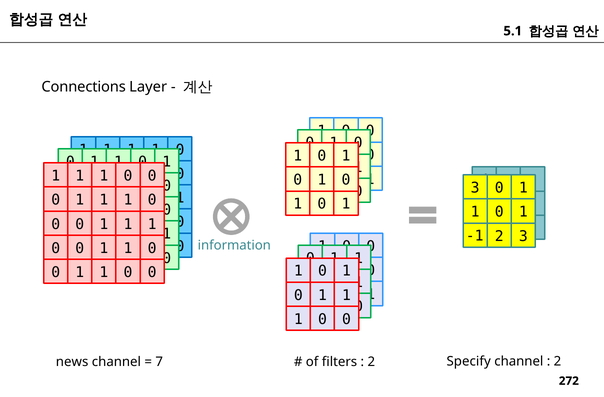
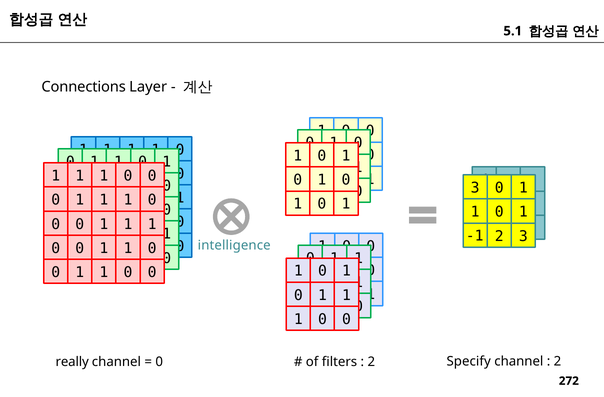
information: information -> intelligence (234, 245)
news: news -> really (72, 362)
7: 7 -> 0 (159, 362)
